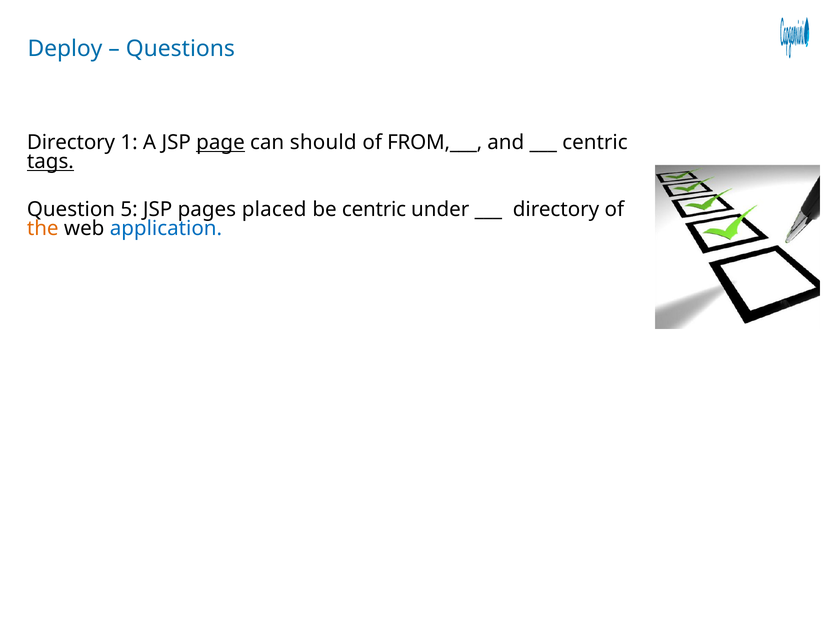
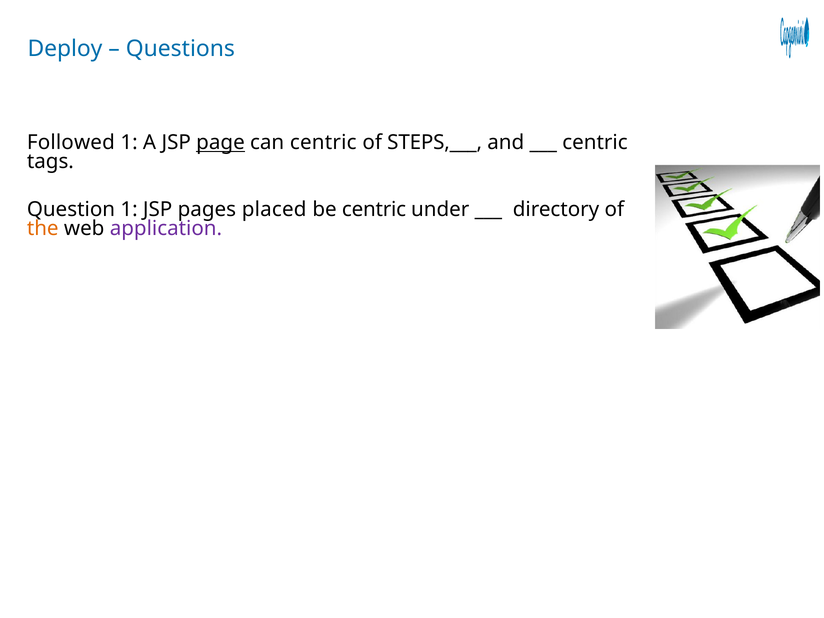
Directory: Directory -> Followed (71, 143)
can should: should -> centric (323, 143)
FROM,___: FROM,___ -> STEPS,___ (435, 143)
tags underline: present -> none (50, 162)
Question 5: 5 -> 1 (129, 210)
application colour: blue -> purple (166, 228)
